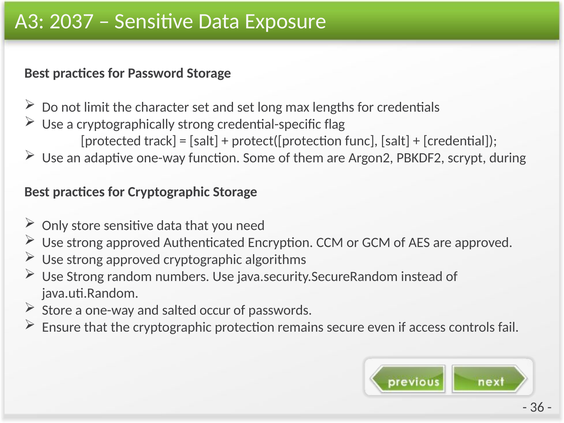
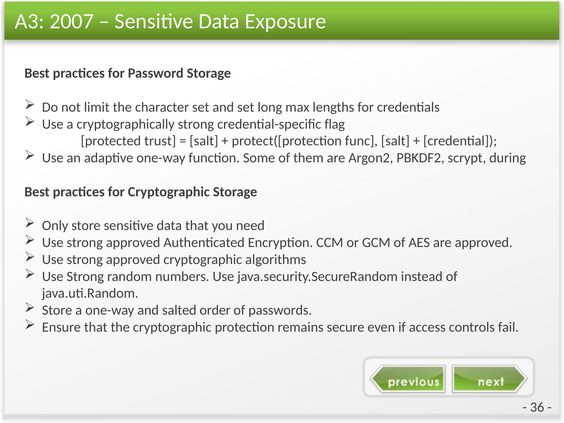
2037: 2037 -> 2007 (72, 21)
track: track -> trust (160, 141)
occur: occur -> order (215, 310)
